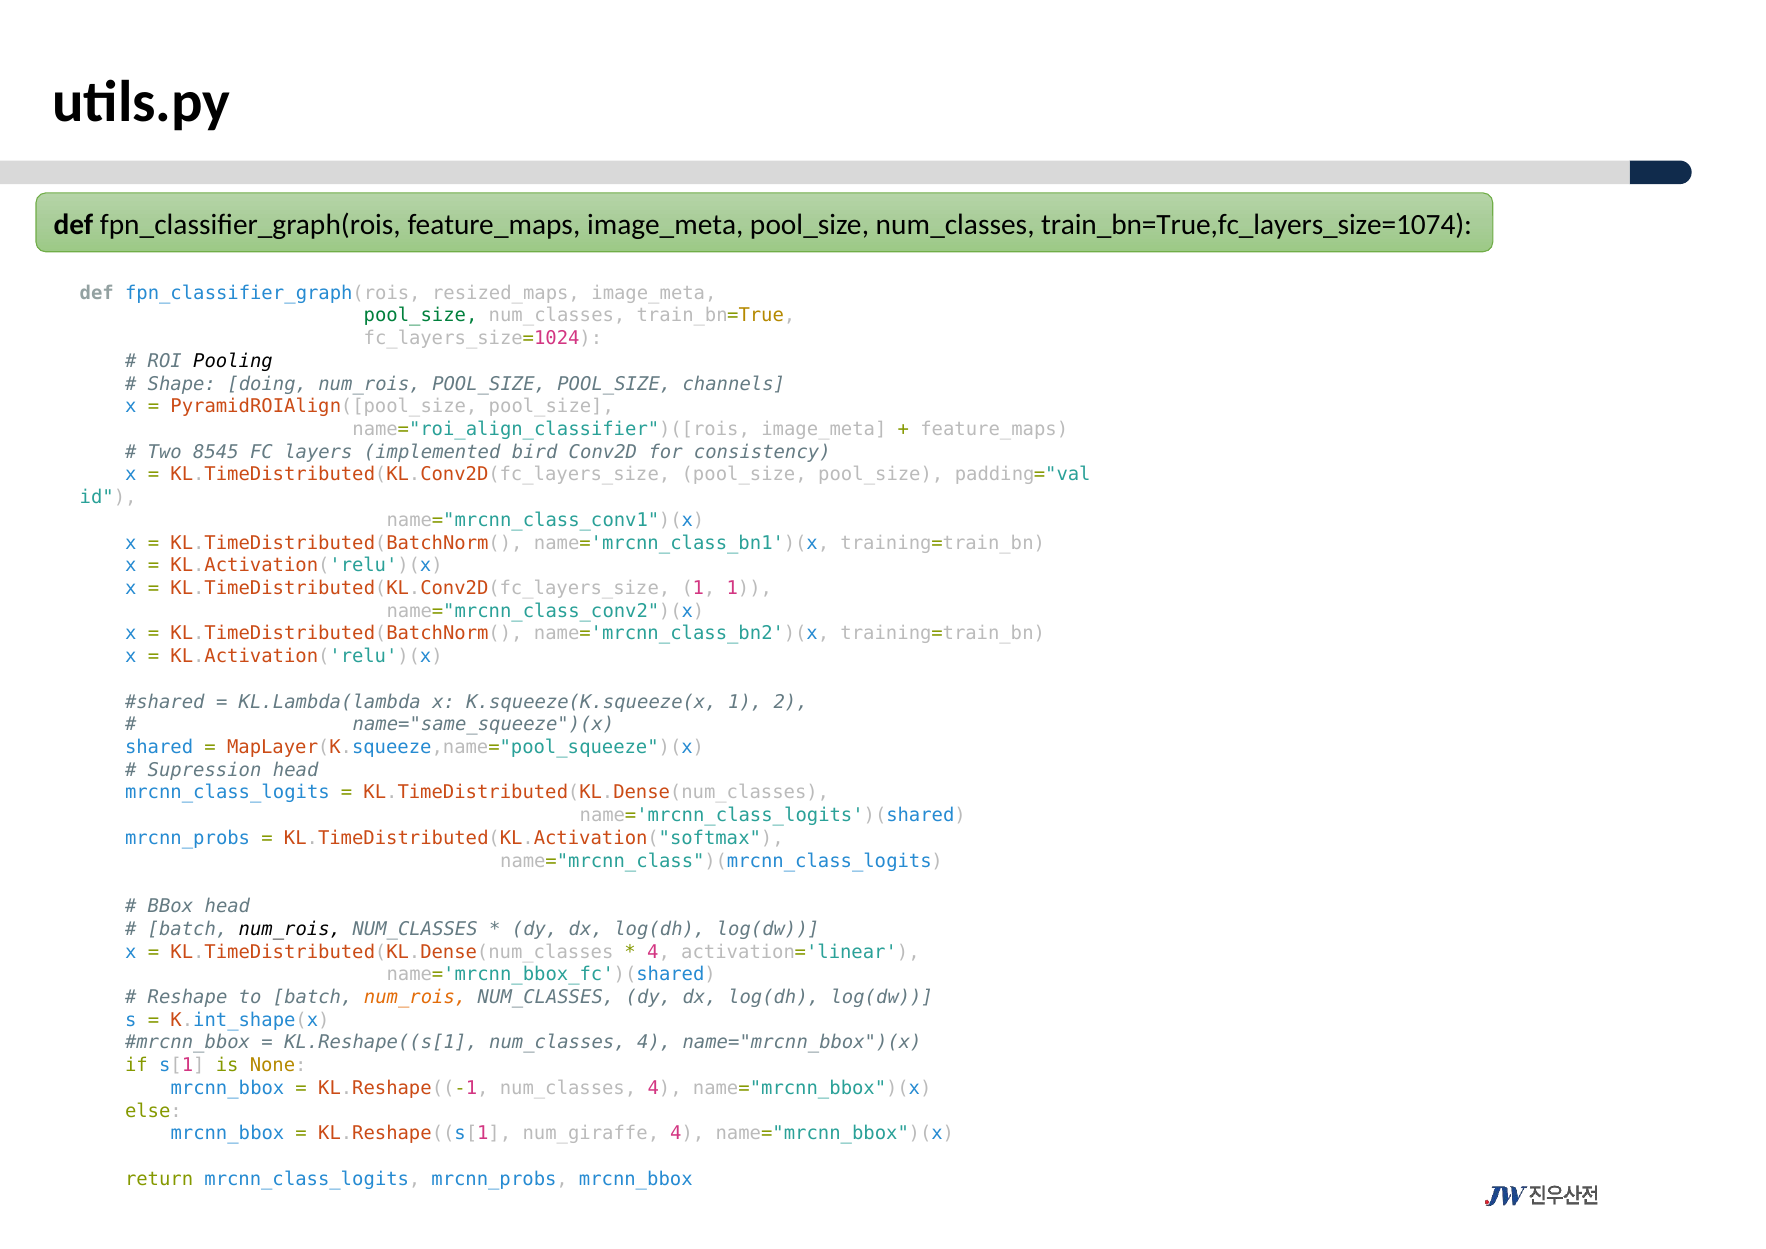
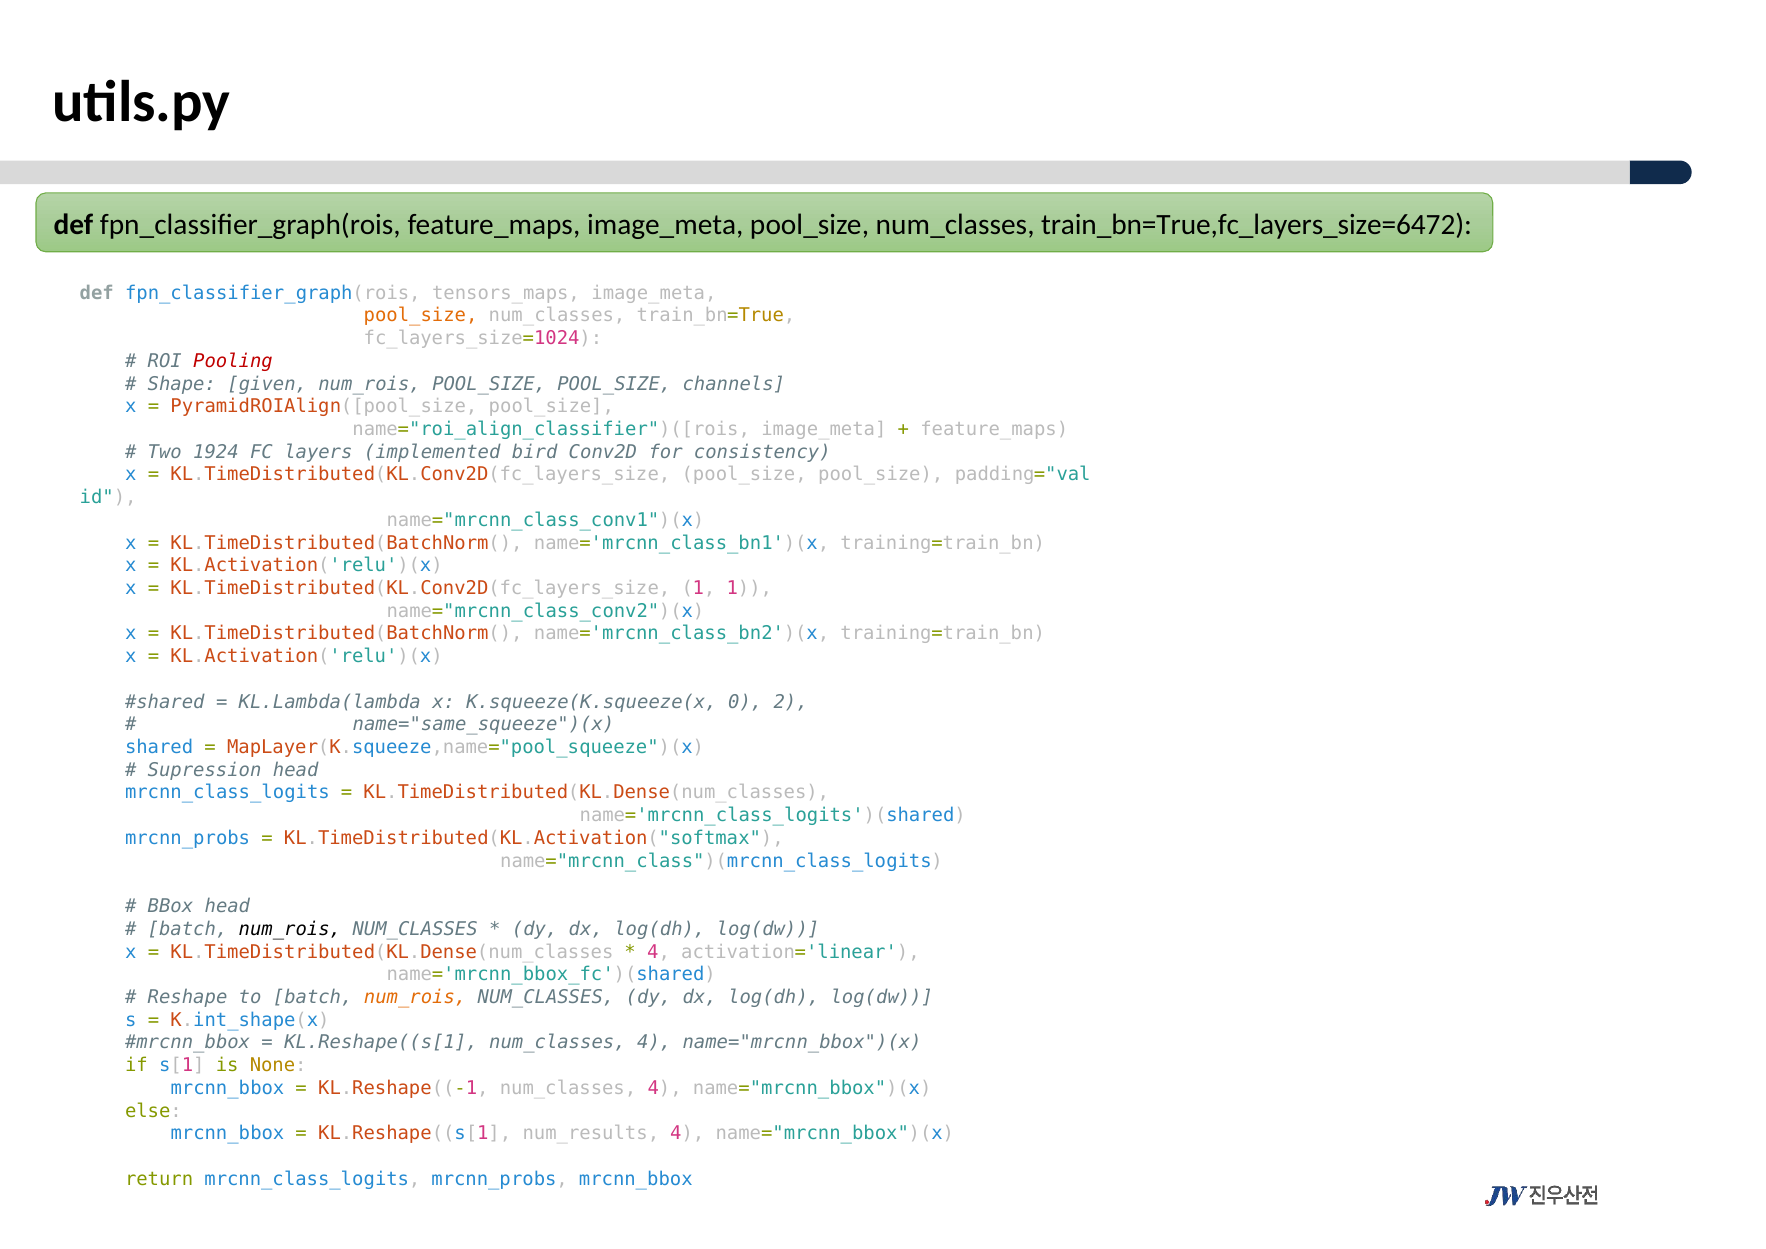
train_bn=True,fc_layers_size=1074: train_bn=True,fc_layers_size=1074 -> train_bn=True,fc_layers_size=6472 (1256, 224)
resized_maps: resized_maps -> tensors_maps (506, 293)
pool_size colour: green -> orange (421, 316)
Pooling colour: black -> red (233, 361)
doing: doing -> given (267, 384)
8545: 8545 -> 1924 (216, 452)
K.squeeze(K.squeeze(x 1: 1 -> 0 (745, 702)
num_giraffe: num_giraffe -> num_results (591, 1133)
